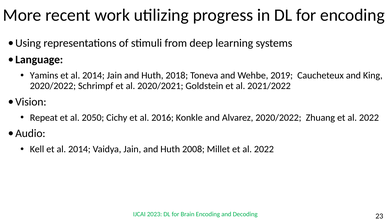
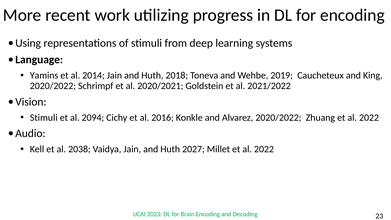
Repeat: Repeat -> Stimuli (44, 118)
2050: 2050 -> 2094 (93, 118)
Kell et al 2014: 2014 -> 2038 (79, 149)
2008: 2008 -> 2027 (193, 149)
